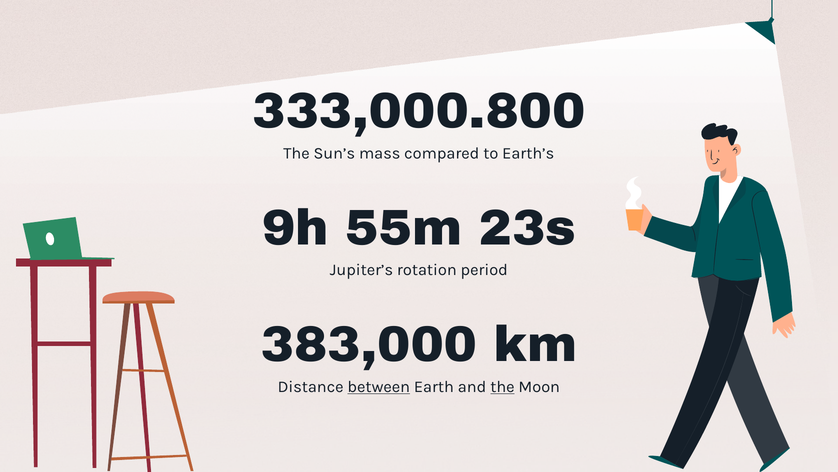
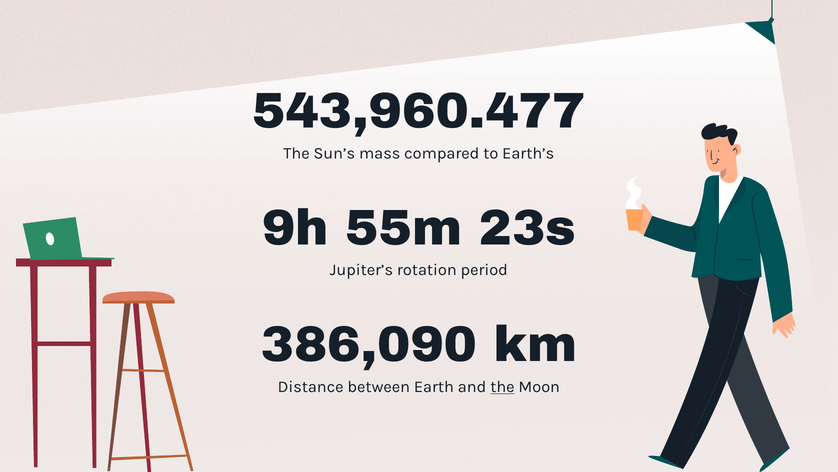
333,000.800: 333,000.800 -> 543,960.477 (419, 111)
383,000: 383,000 -> 386,090 (369, 344)
between underline: present -> none (379, 386)
